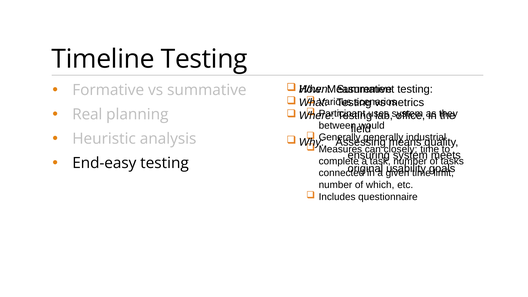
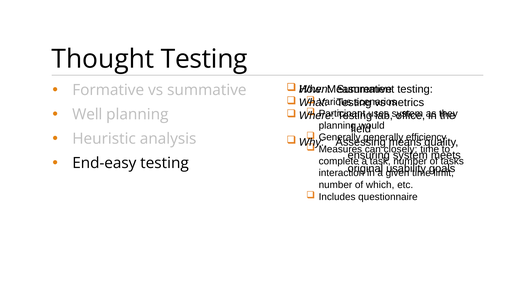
Timeline: Timeline -> Thought (103, 59)
Real: Real -> Well (87, 115)
between: between -> planning (337, 126)
industrial: industrial -> efficiency (426, 137)
connected: connected -> interaction (341, 173)
